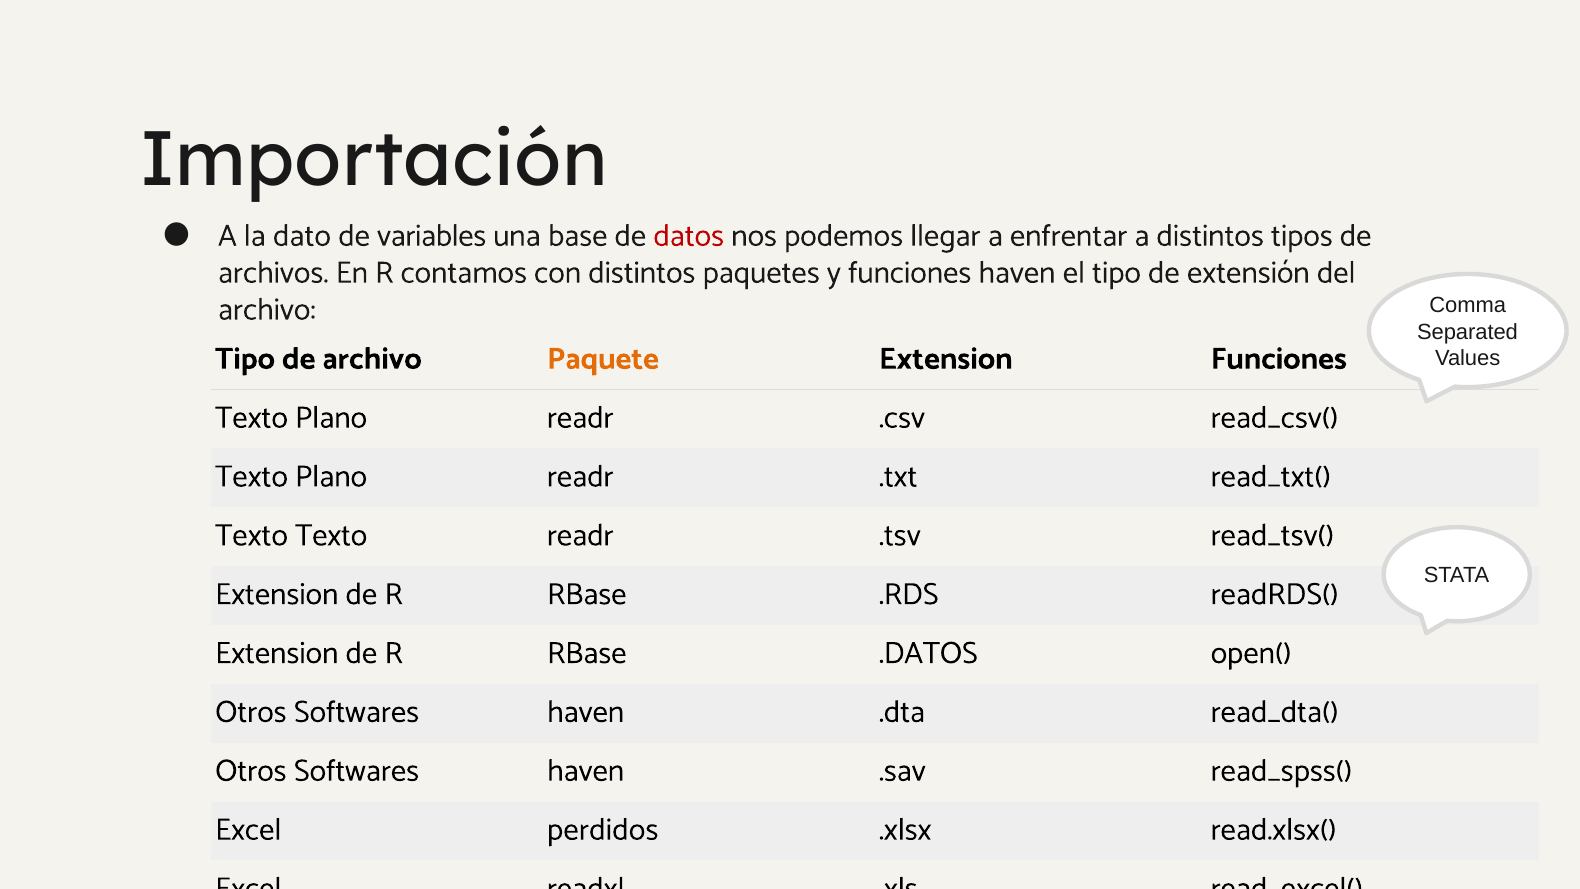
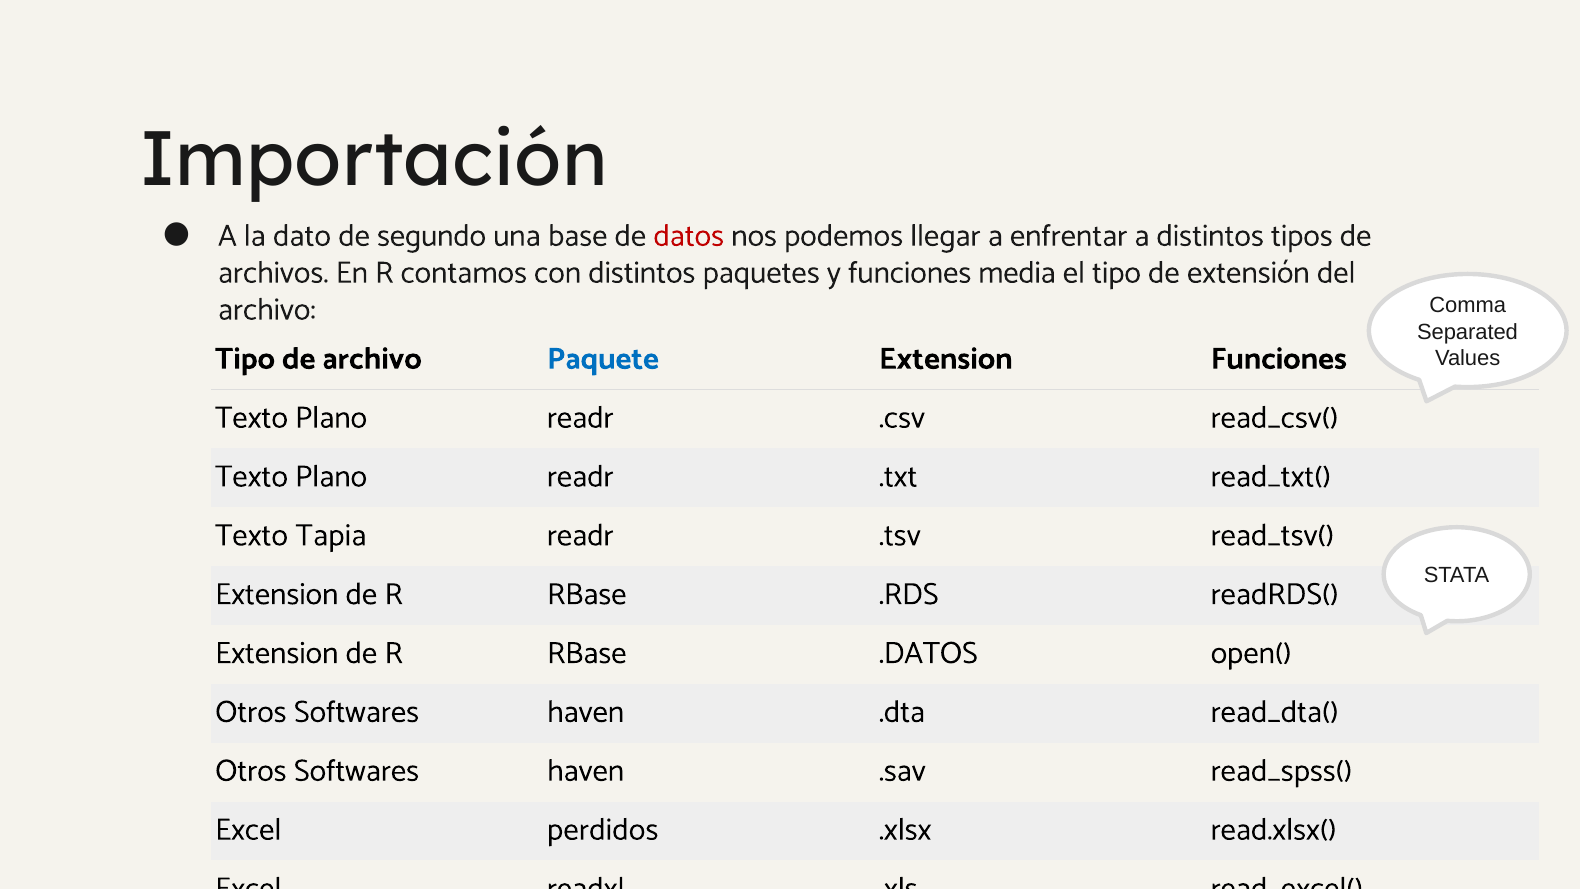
variables: variables -> segundo (432, 236)
funciones haven: haven -> media (1017, 272)
Paquete colour: orange -> blue (603, 358)
Texto Texto: Texto -> Tapia (331, 535)
